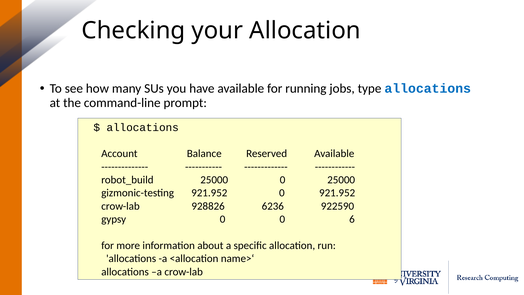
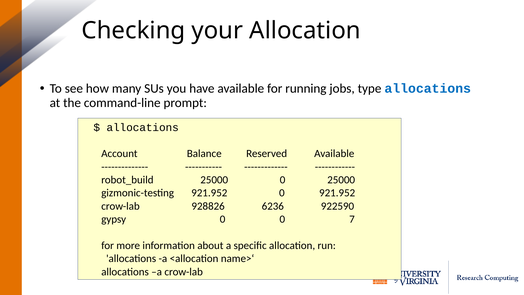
6: 6 -> 7 (352, 219)
